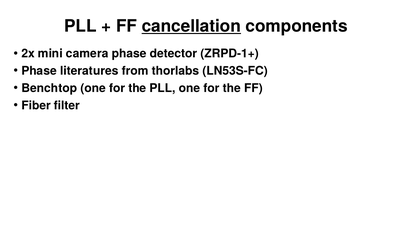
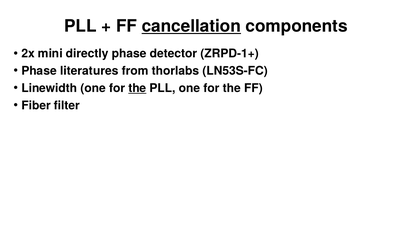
camera: camera -> directly (87, 53)
Benchtop: Benchtop -> Linewidth (49, 88)
the underline: none -> present (137, 88)
